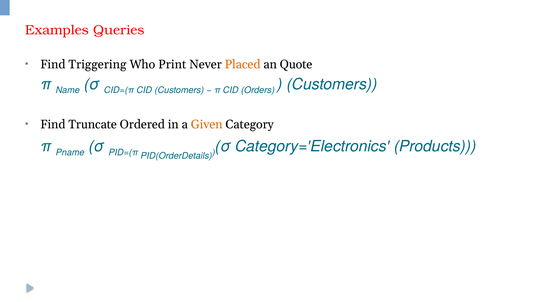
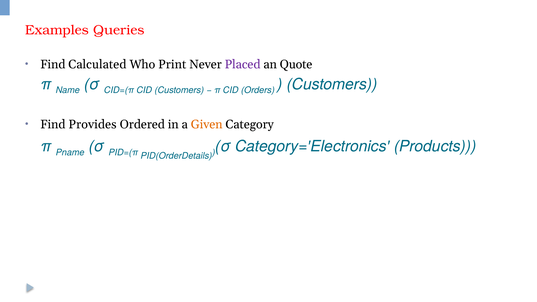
Triggering: Triggering -> Calculated (97, 64)
Placed colour: orange -> purple (243, 64)
Truncate: Truncate -> Provides (93, 124)
